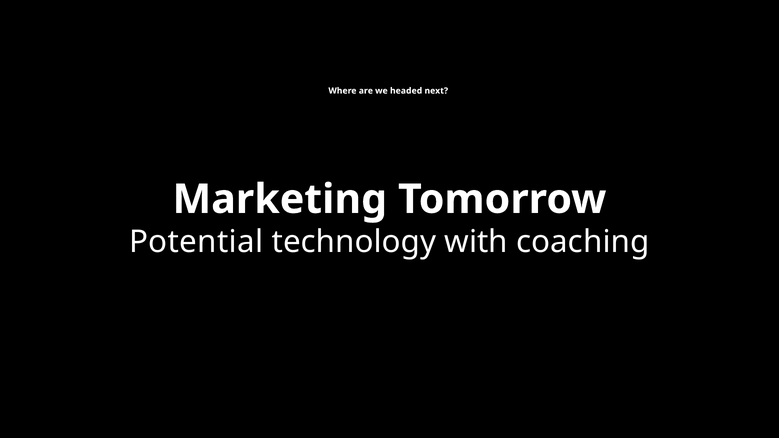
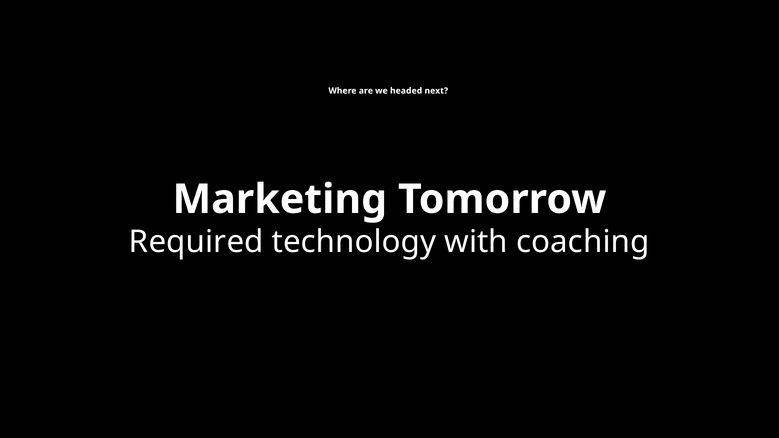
Potential: Potential -> Required (196, 242)
